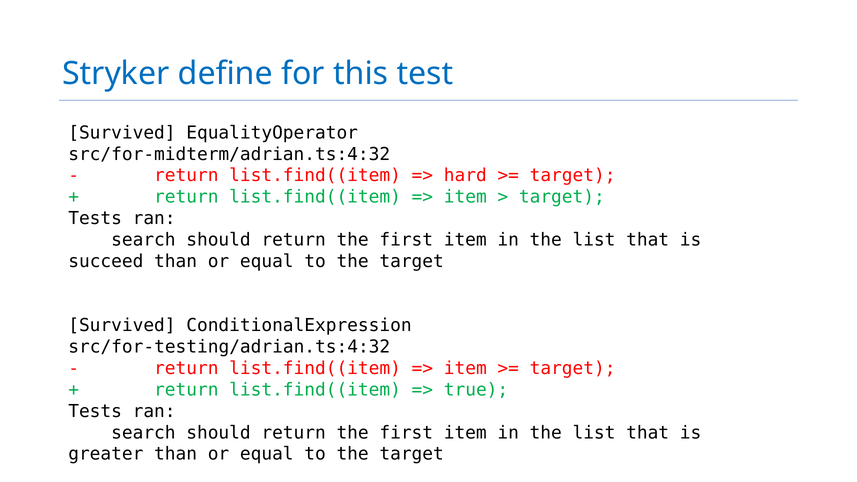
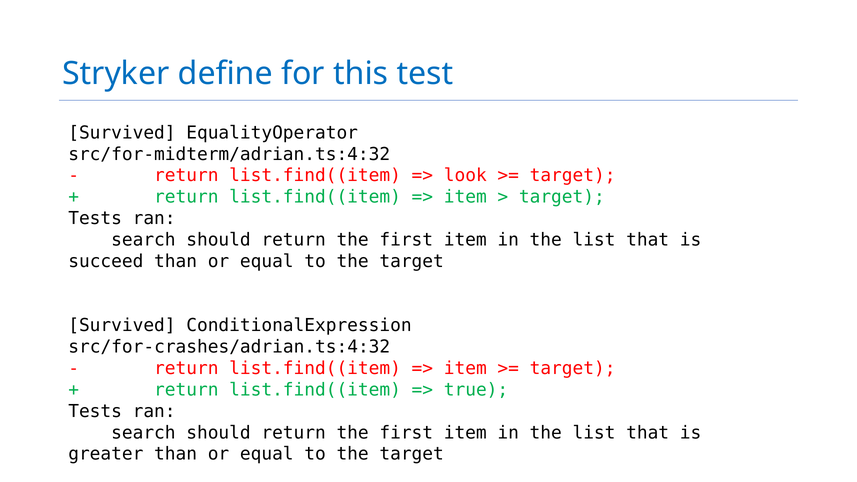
hard: hard -> look (465, 176)
src/for-testing/adrian.ts:4:32: src/for-testing/adrian.ts:4:32 -> src/for-crashes/adrian.ts:4:32 (229, 347)
